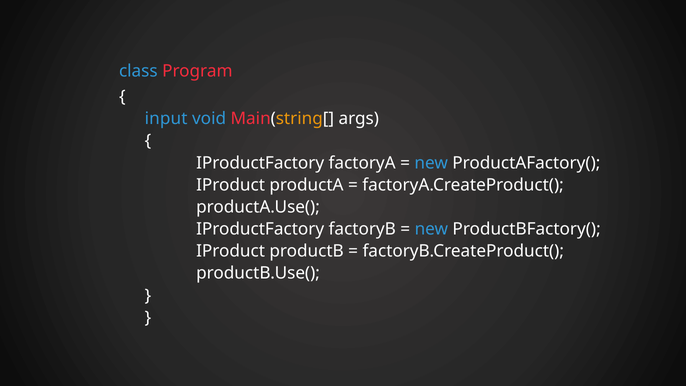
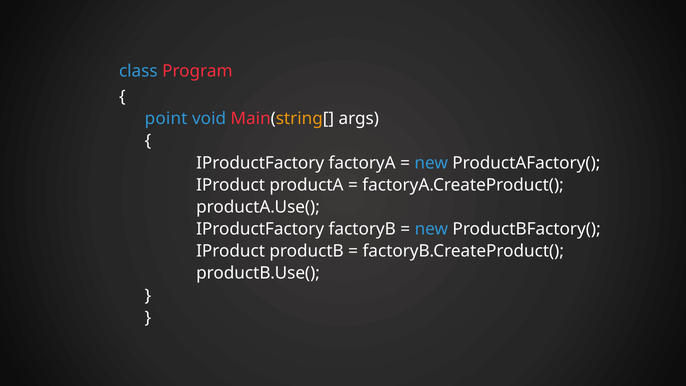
input: input -> point (166, 119)
